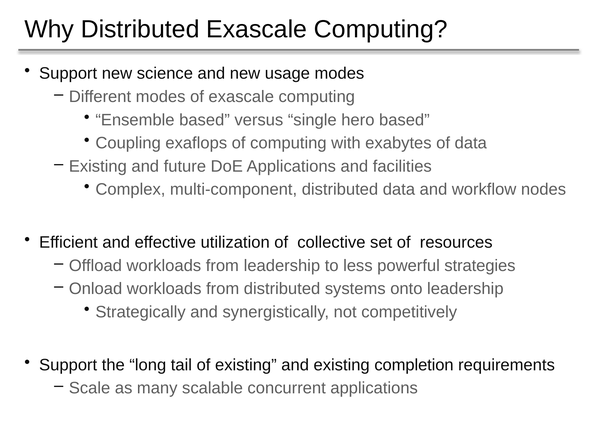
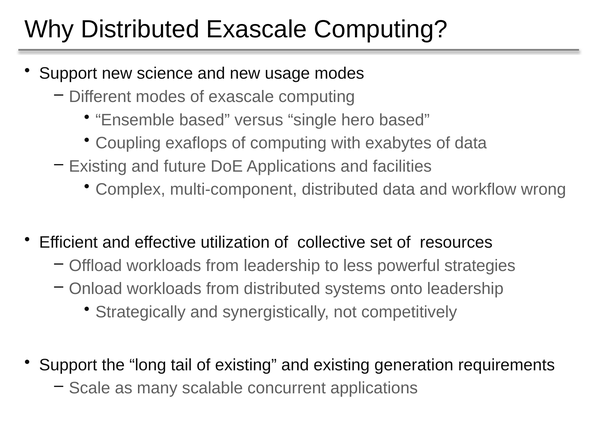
nodes: nodes -> wrong (544, 189)
completion: completion -> generation (414, 365)
